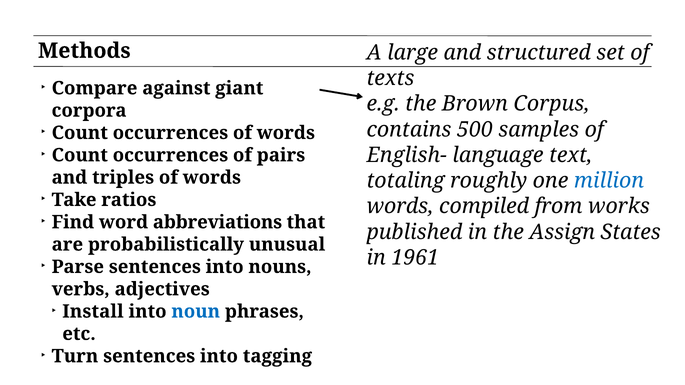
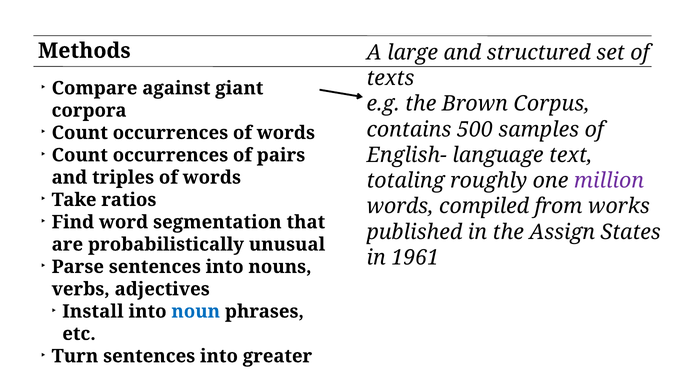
million colour: blue -> purple (609, 181)
abbreviations: abbreviations -> segmentation (217, 222)
tagging: tagging -> greater (278, 356)
